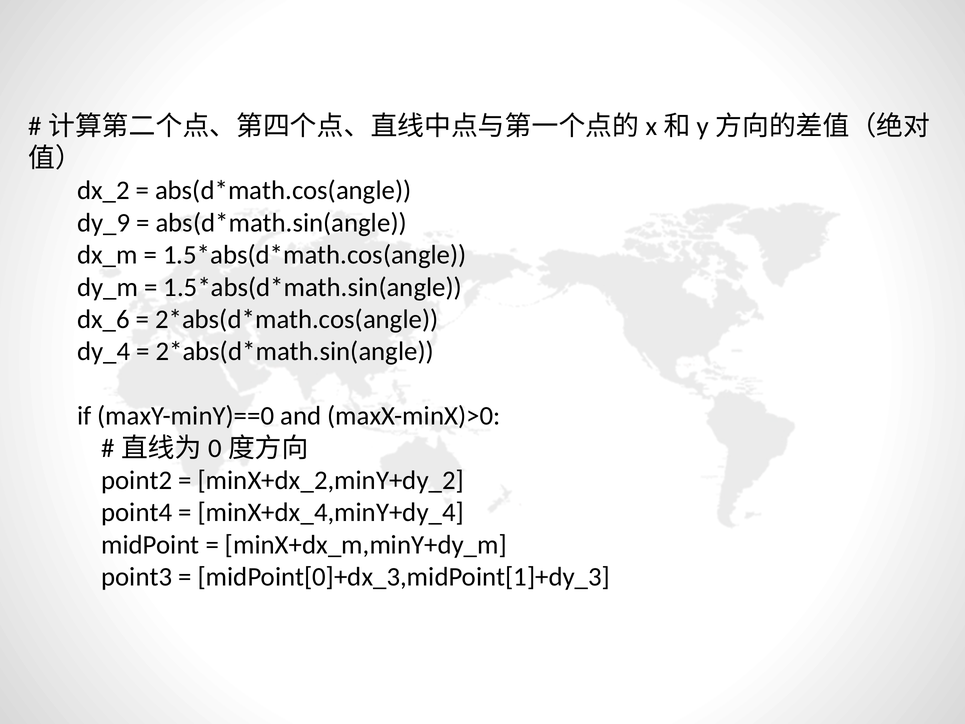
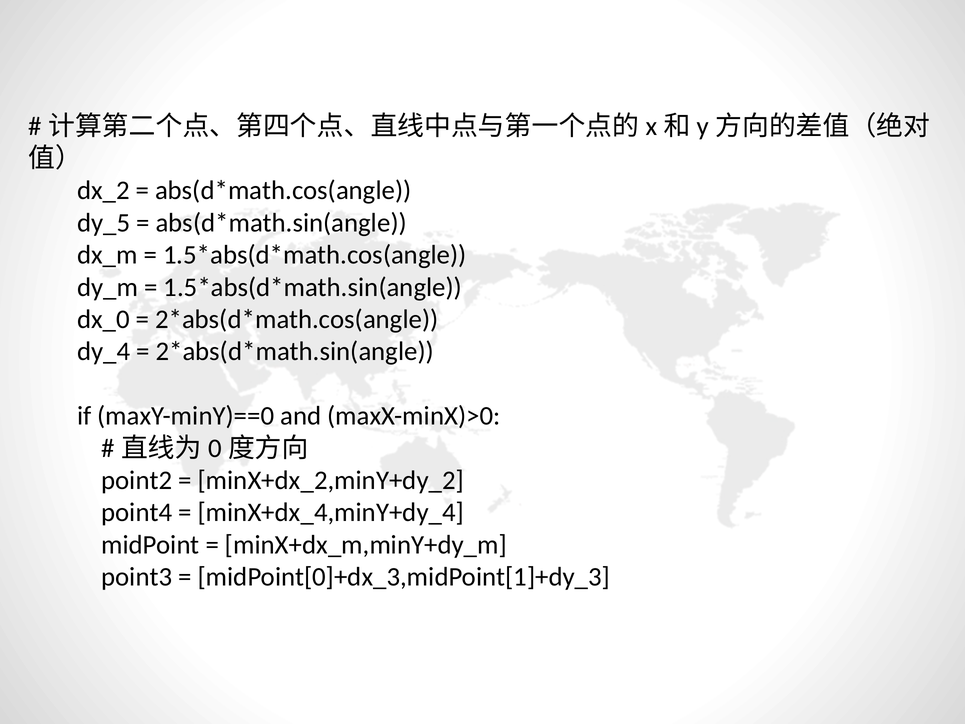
dy_9: dy_9 -> dy_5 (104, 223)
dx_6: dx_6 -> dx_0 (103, 319)
